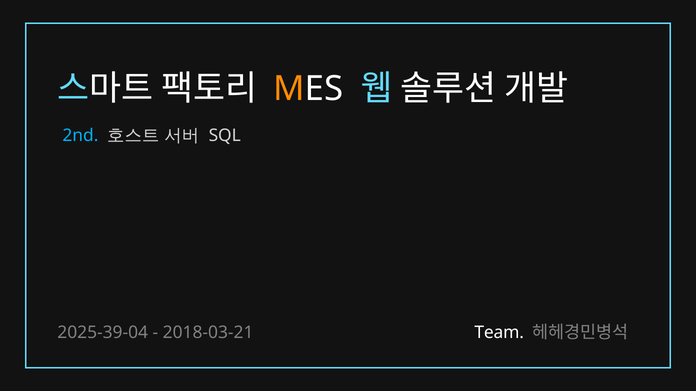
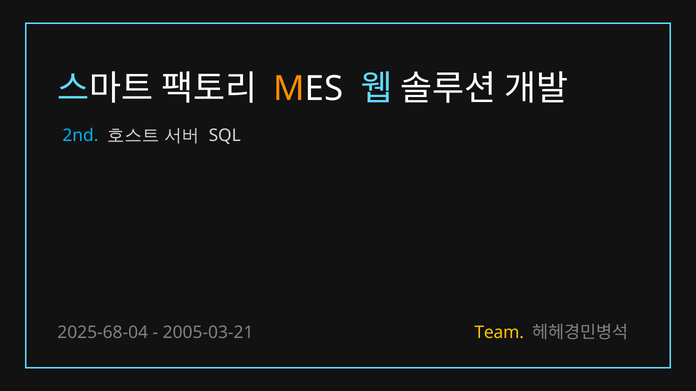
2025-39-04: 2025-39-04 -> 2025-68-04 (103, 333)
2018-03-21: 2018-03-21 -> 2005-03-21 (208, 333)
Team colour: white -> yellow (499, 333)
